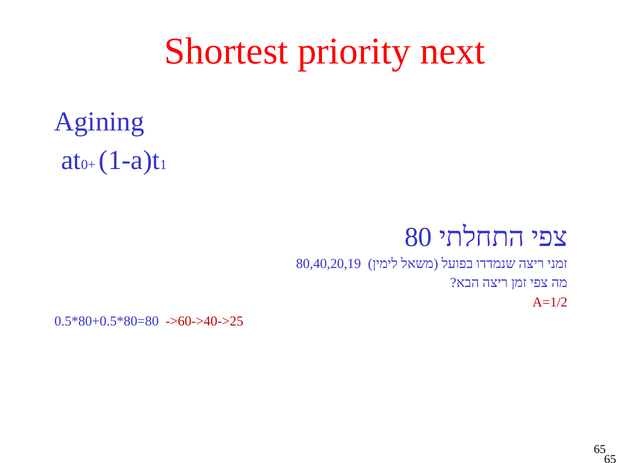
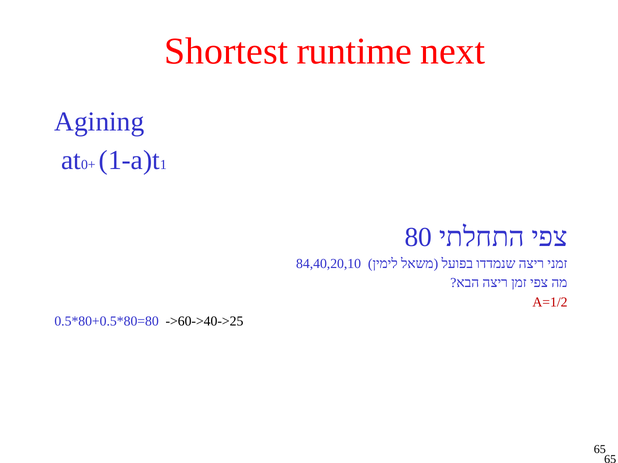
priority: priority -> runtime (354, 52)
80,40,20,19: 80,40,20,19 -> 84,40,20,10 (329, 264)
->60->40->25 colour: red -> black (204, 322)
